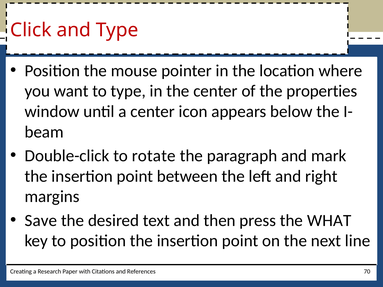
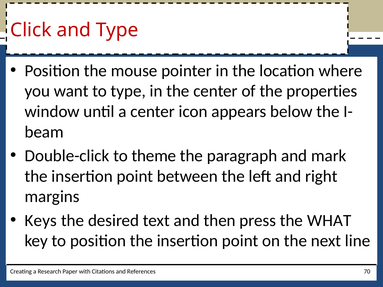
rotate: rotate -> theme (154, 156)
Save: Save -> Keys (41, 221)
